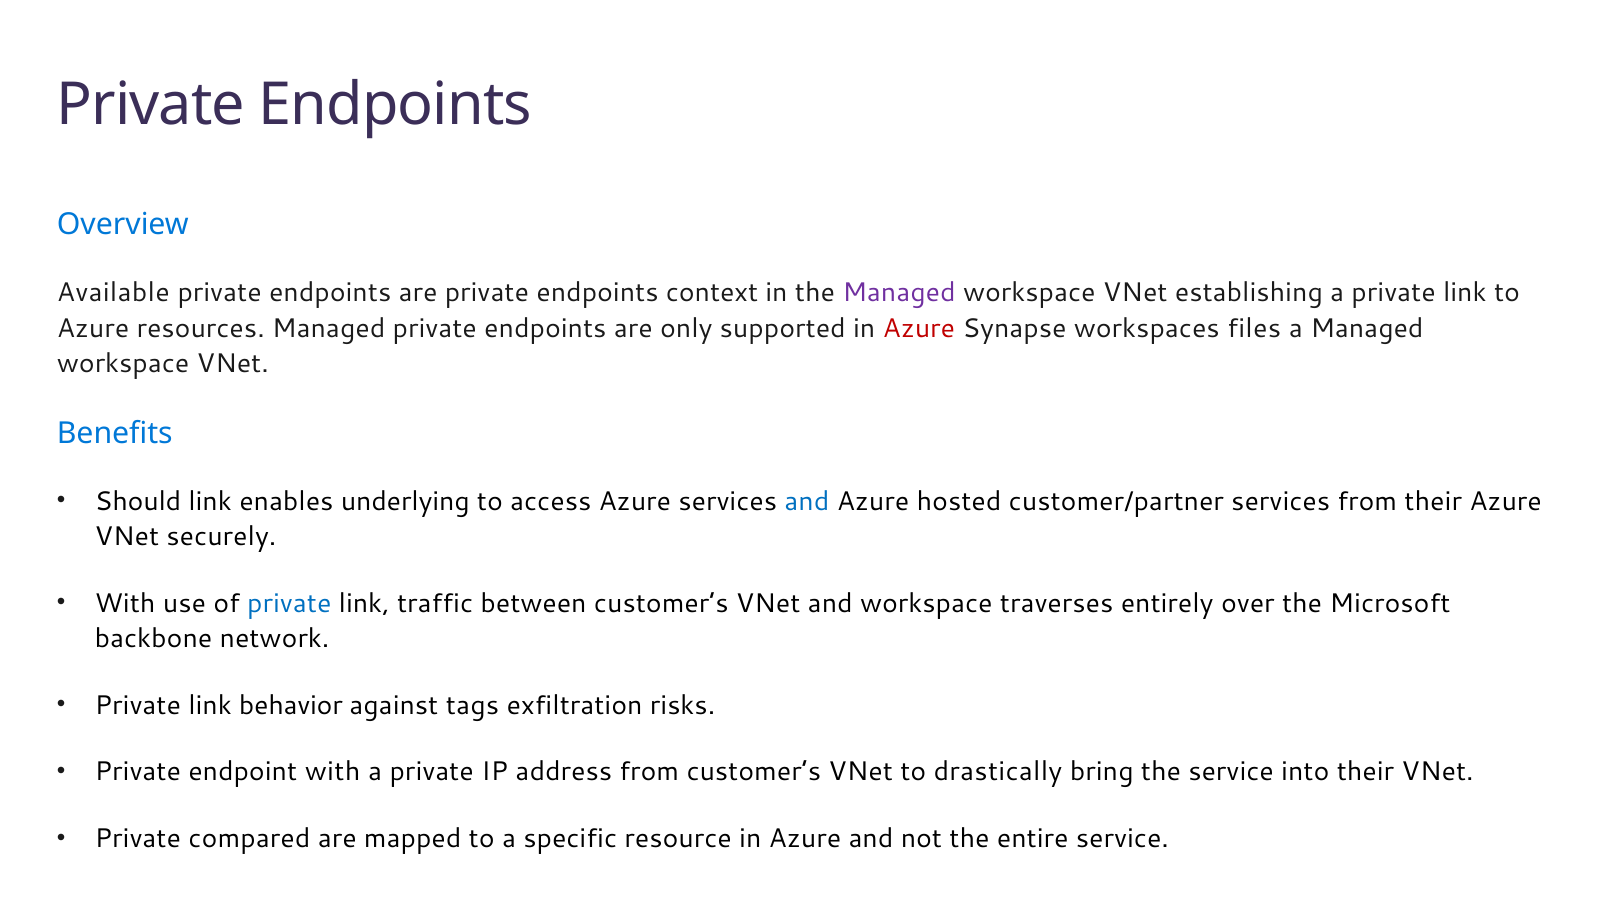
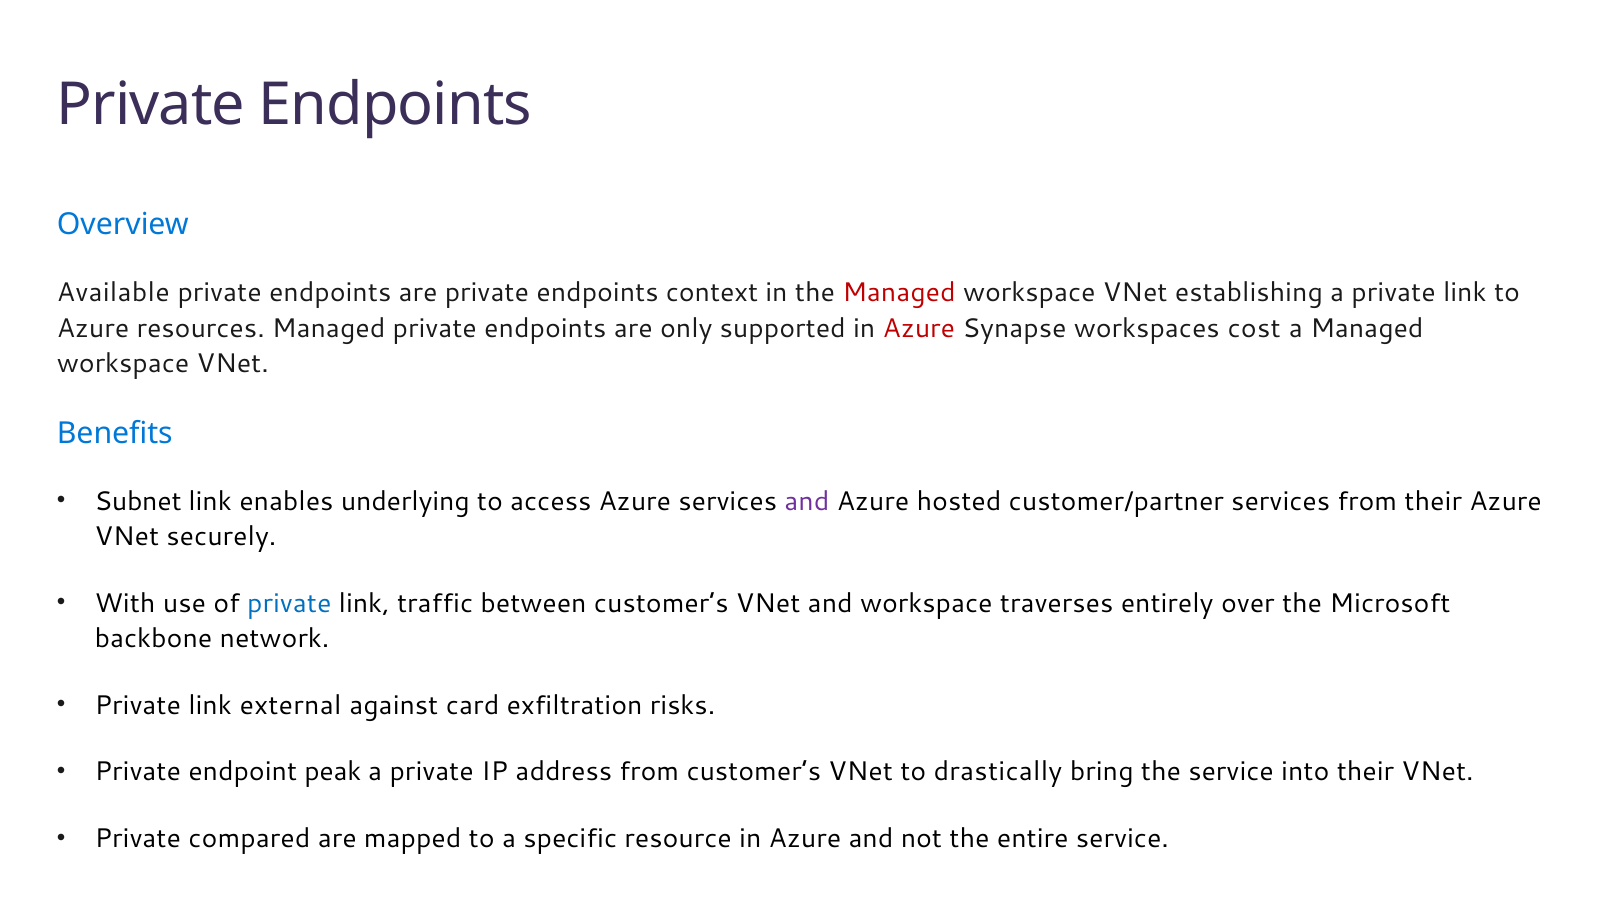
Managed colour: purple -> red (899, 293)
files: files -> cost (1254, 328)
Should: Should -> Subnet (138, 501)
and colour: blue -> purple (807, 501)
behavior: behavior -> external (291, 705)
tags: tags -> card (473, 705)
endpoint with: with -> peak (333, 772)
